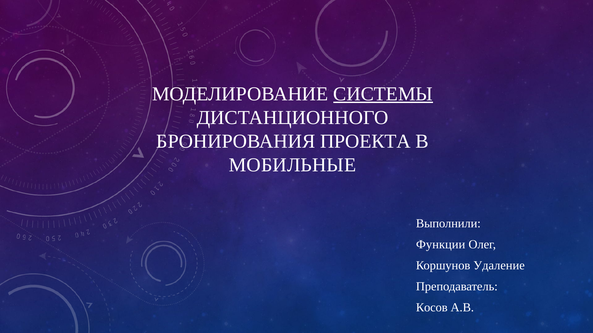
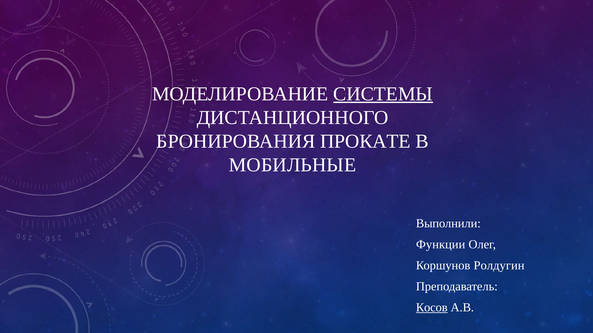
ПРОЕКТА: ПРОЕКТА -> ПРОКАТЕ (365, 141)
Удаление: Удаление -> Ролдугин (499, 266)
Косов underline: none -> present (432, 308)
